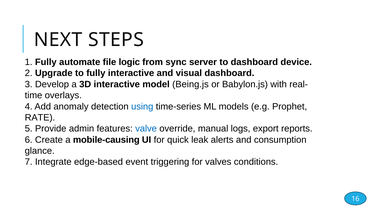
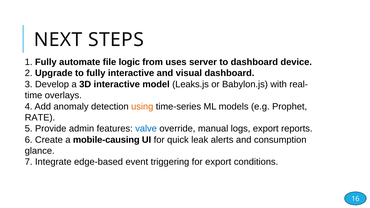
sync: sync -> uses (176, 62)
Being.js: Being.js -> Leaks.js (191, 84)
using colour: blue -> orange (142, 107)
for valves: valves -> export (218, 162)
